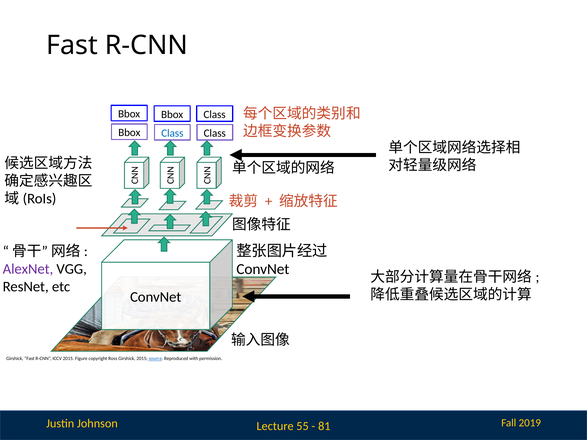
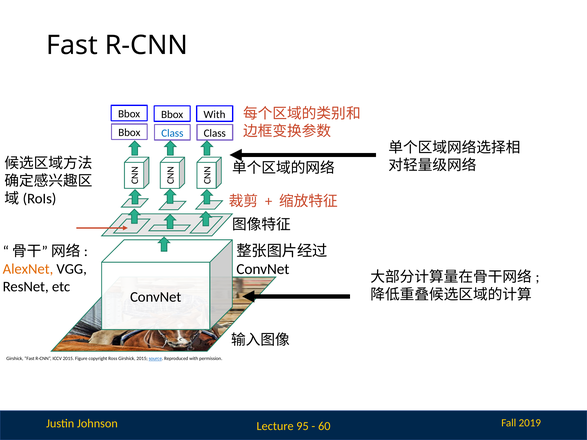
Class: Class -> With (215, 114)
AlexNet colour: purple -> orange (28, 269)
55: 55 -> 95 (303, 426)
81: 81 -> 60 (324, 426)
